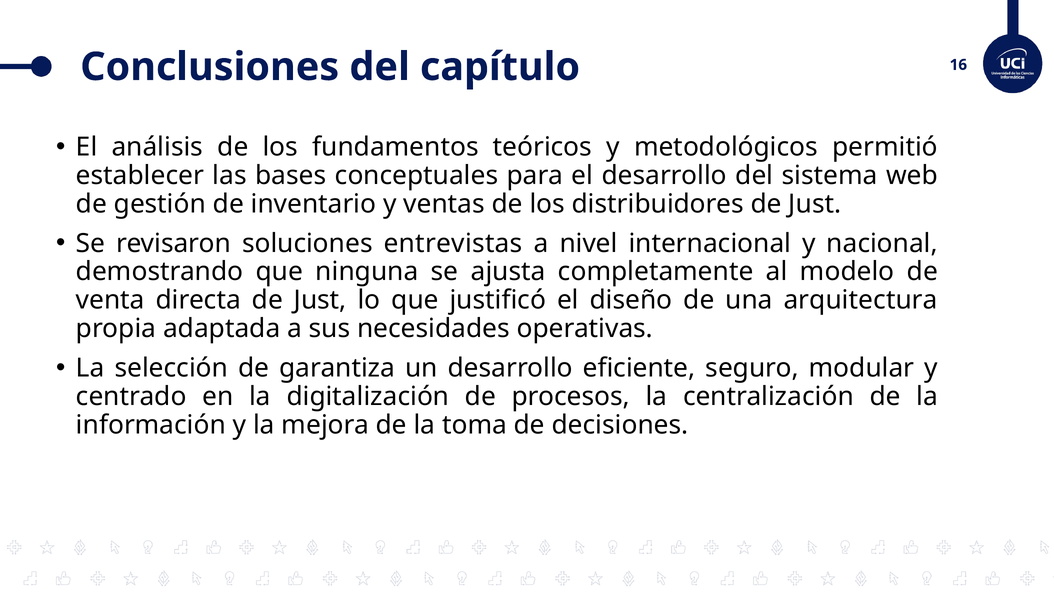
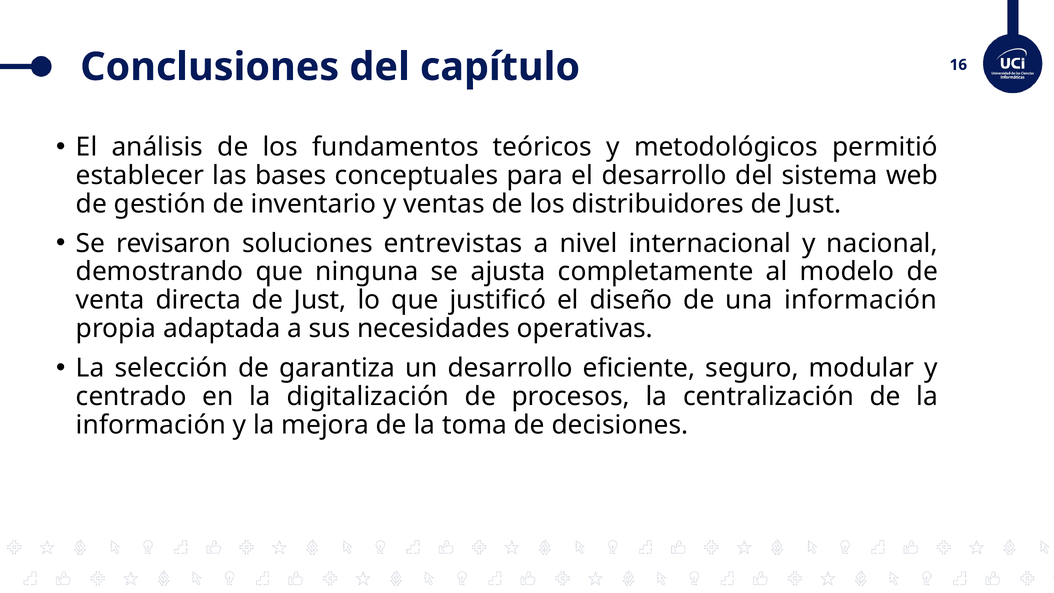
una arquitectura: arquitectura -> información (861, 300)
